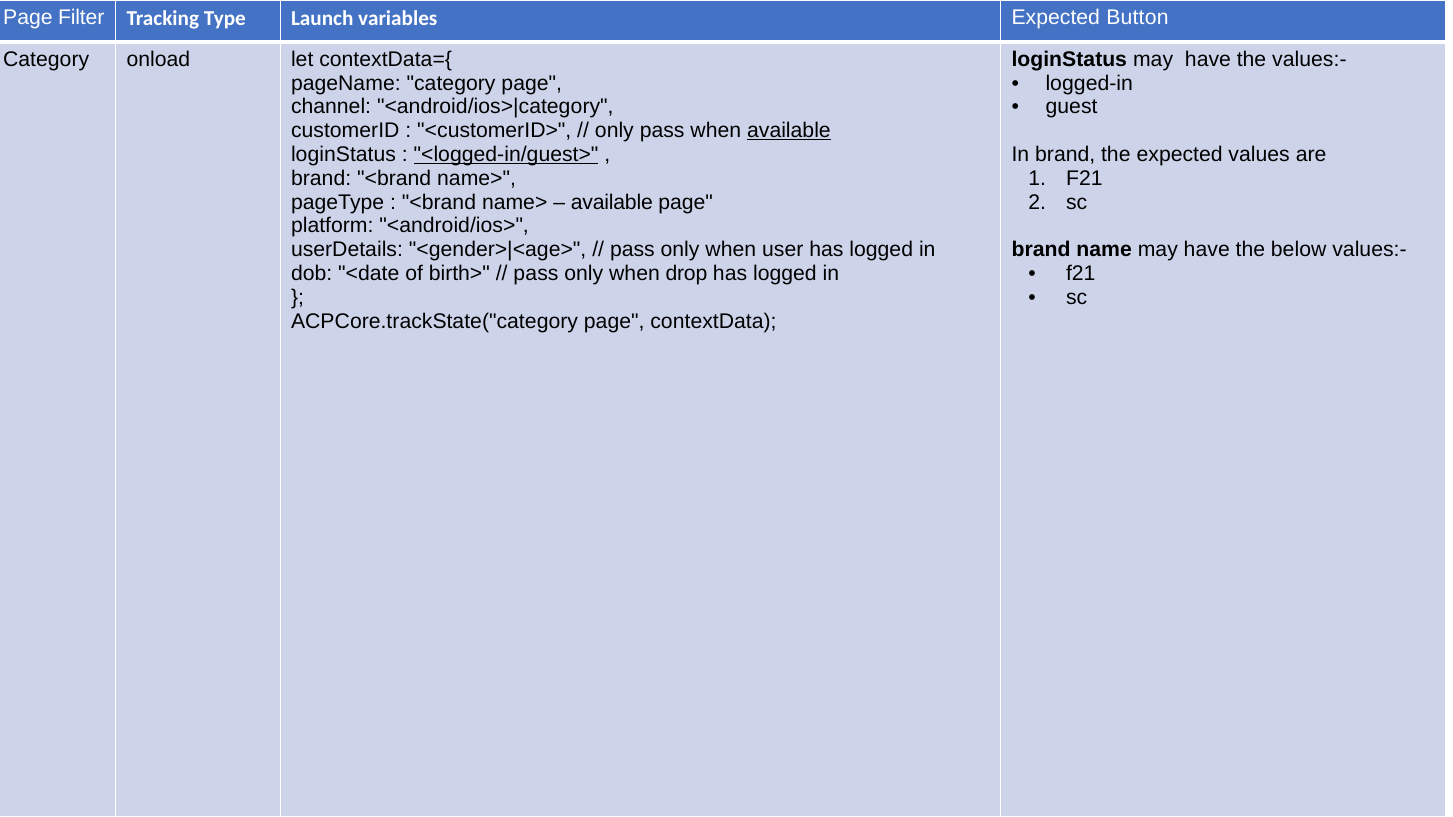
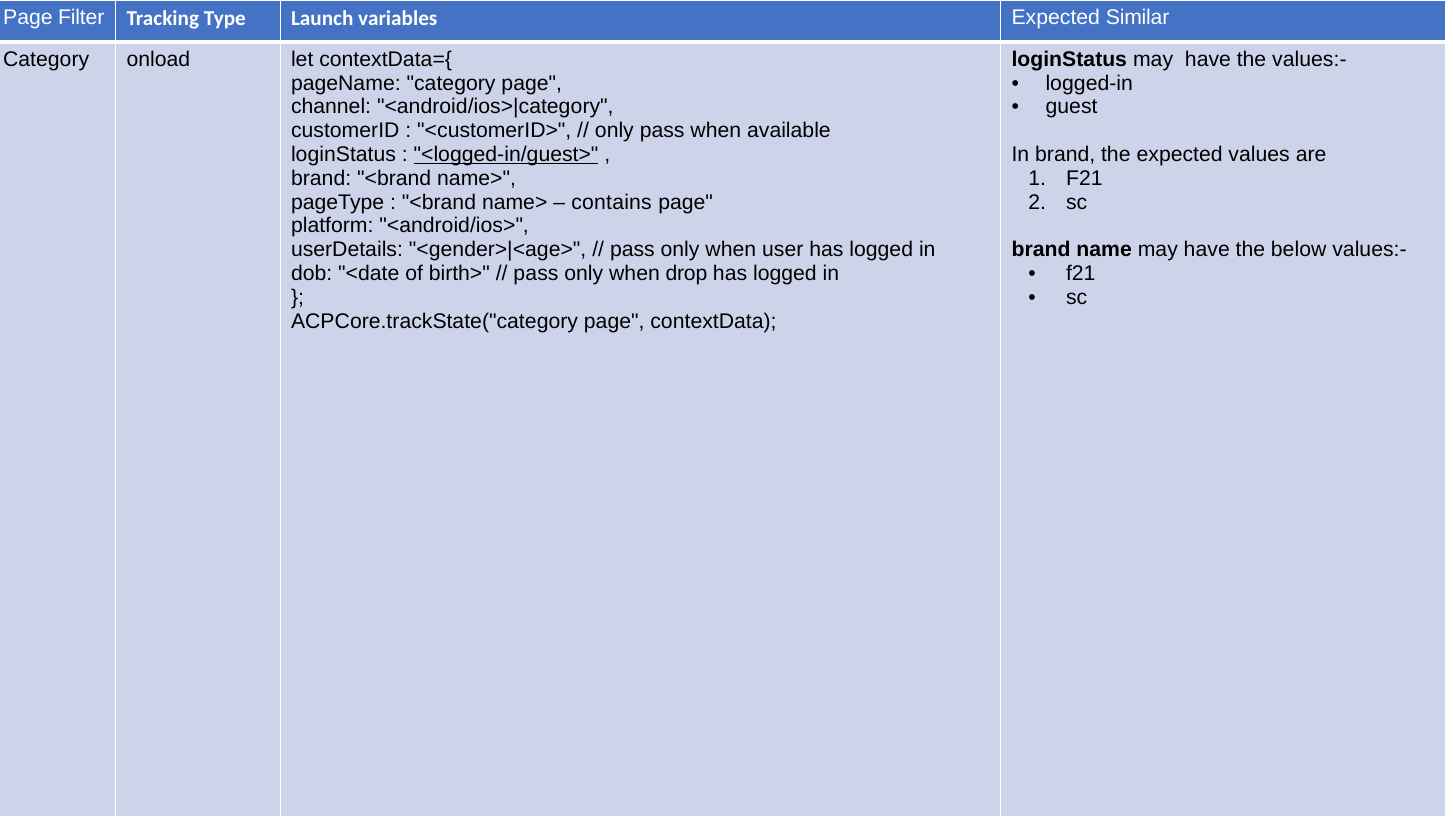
Button: Button -> Similar (1138, 18)
available underline: present -> none (789, 131)
available: available -> contains (612, 202)
